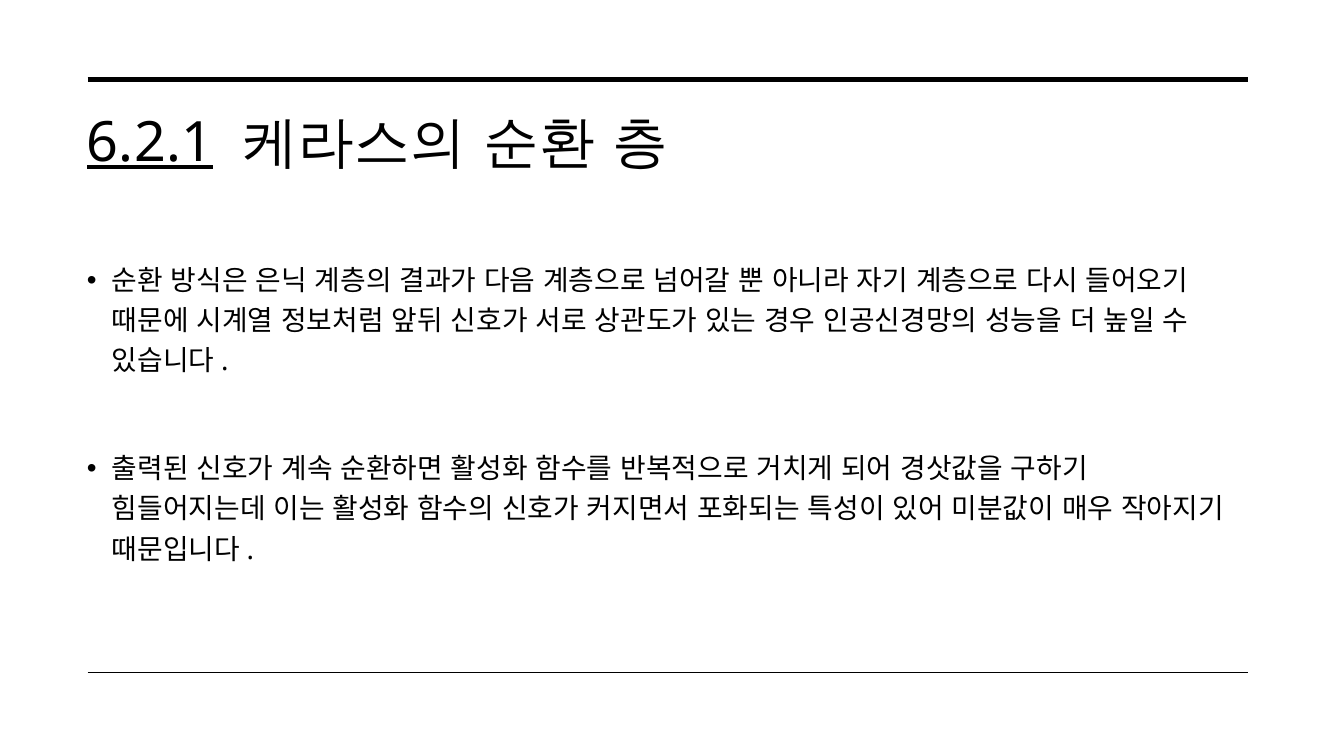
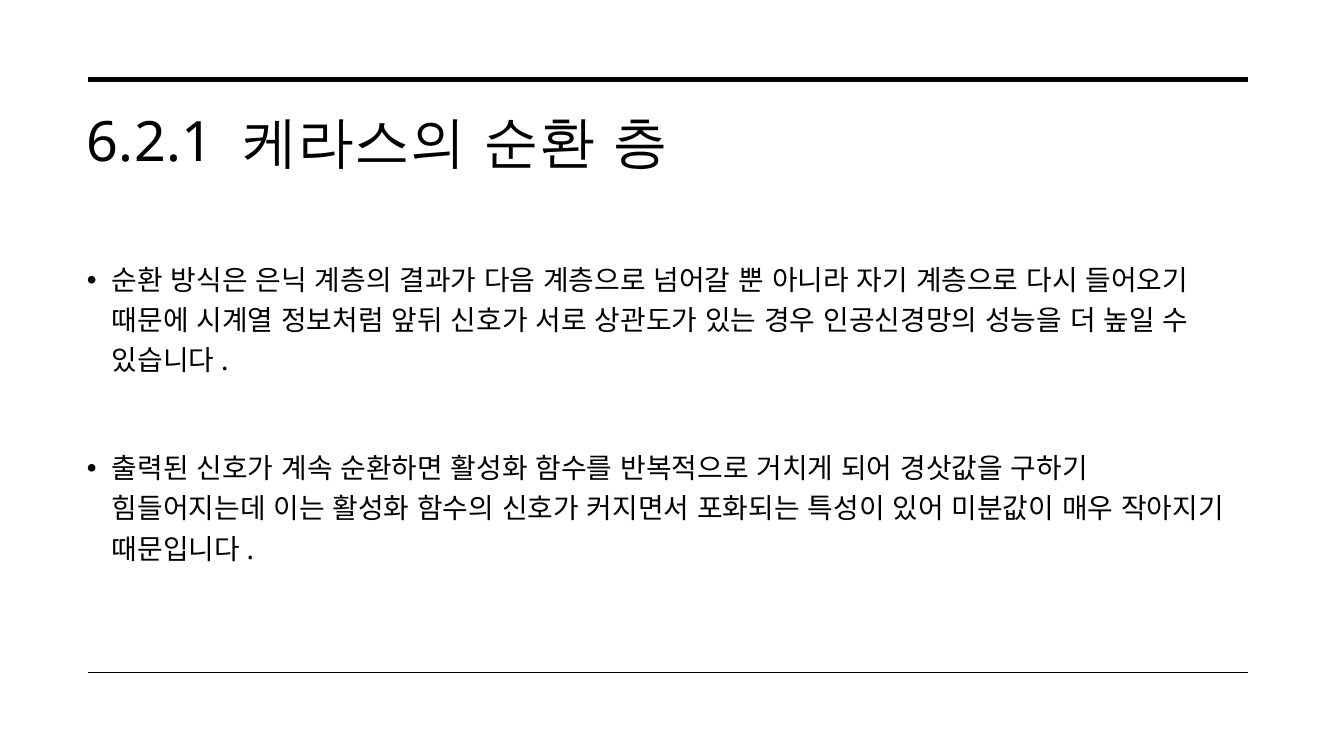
6.2.1 underline: present -> none (150, 143)
